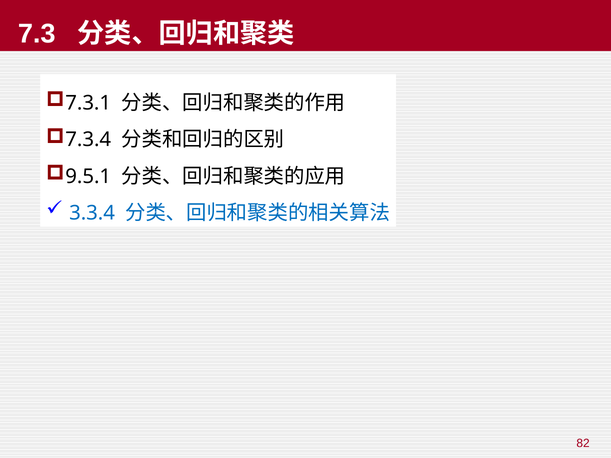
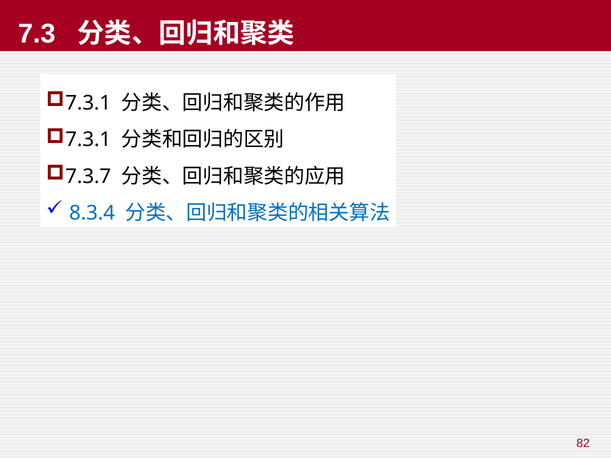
7.3.4: 7.3.4 -> 7.3.1 (88, 140)
9.5.1: 9.5.1 -> 7.3.7 (88, 176)
3.3.4: 3.3.4 -> 8.3.4 (92, 213)
